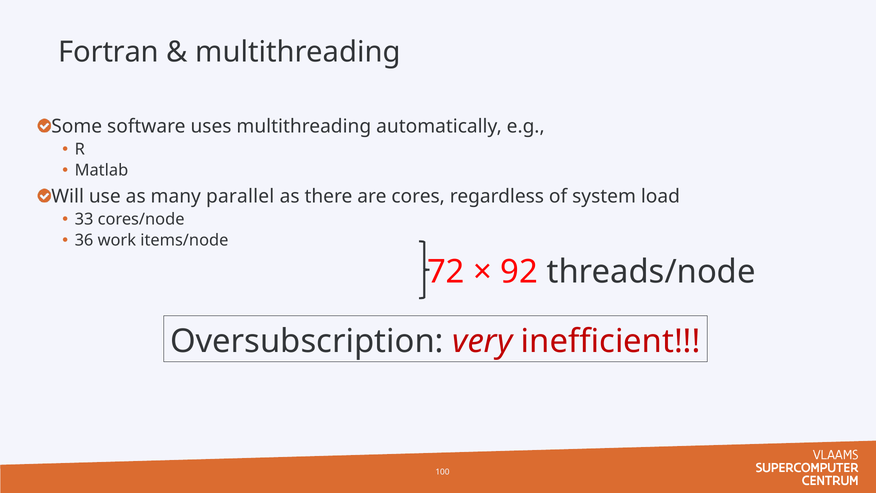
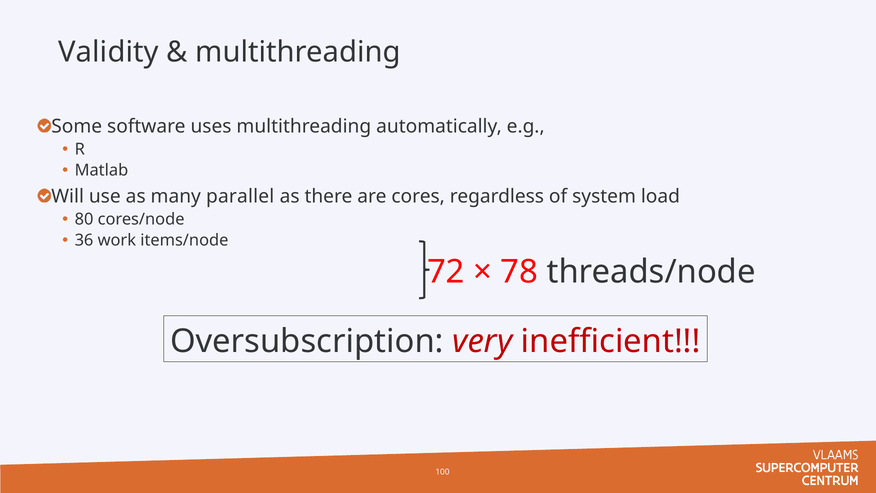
Fortran: Fortran -> Validity (108, 52)
33: 33 -> 80 (84, 219)
92: 92 -> 78 (519, 272)
